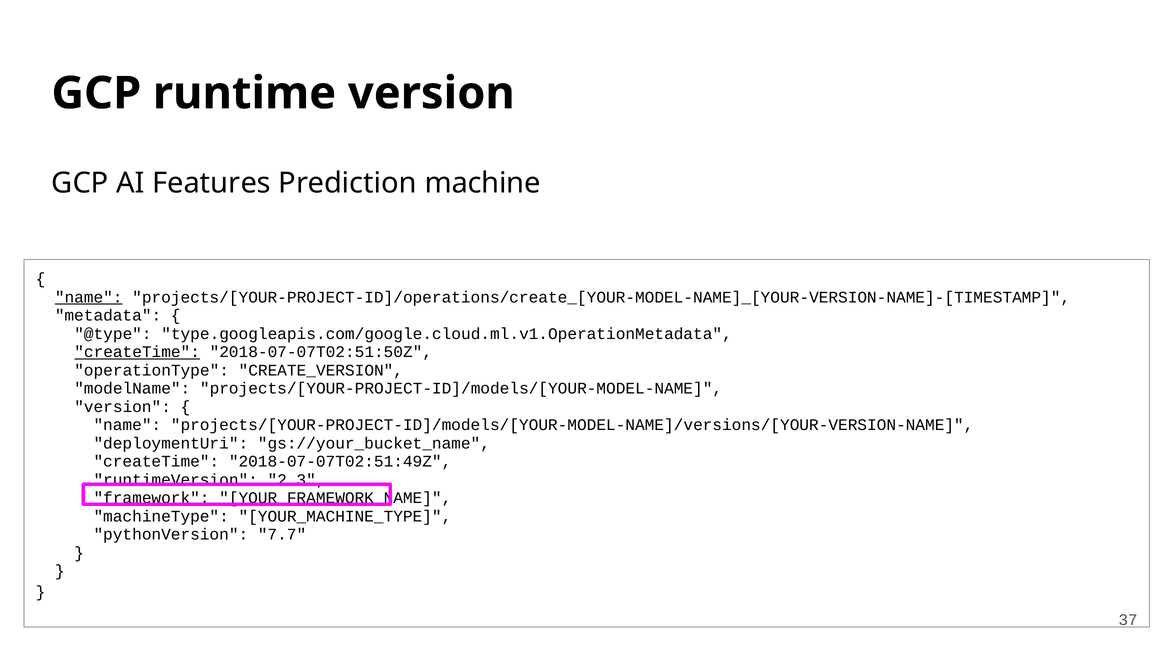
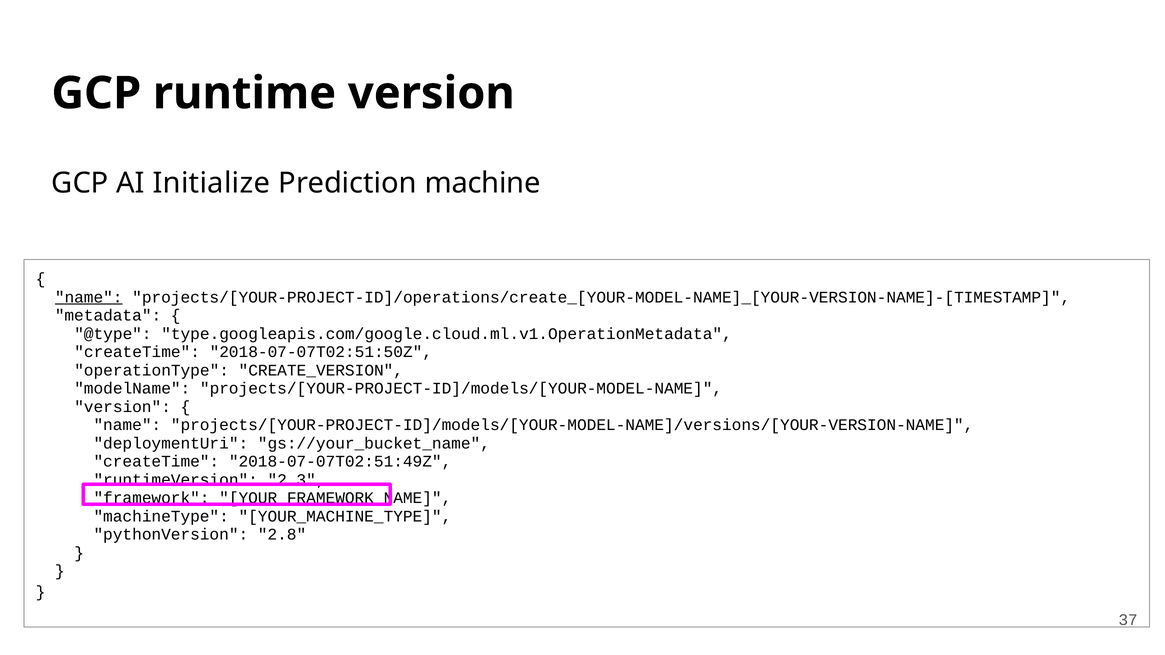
Features: Features -> Initialize (211, 183)
createTime underline: present -> none (137, 352)
7.7: 7.7 -> 2.8 (282, 535)
